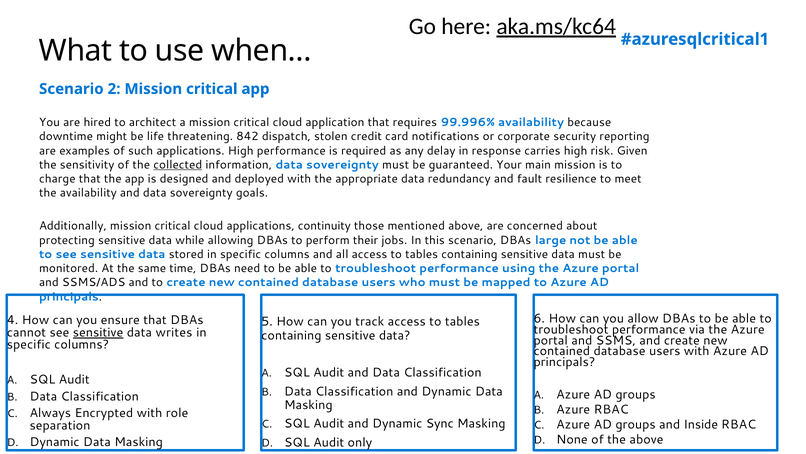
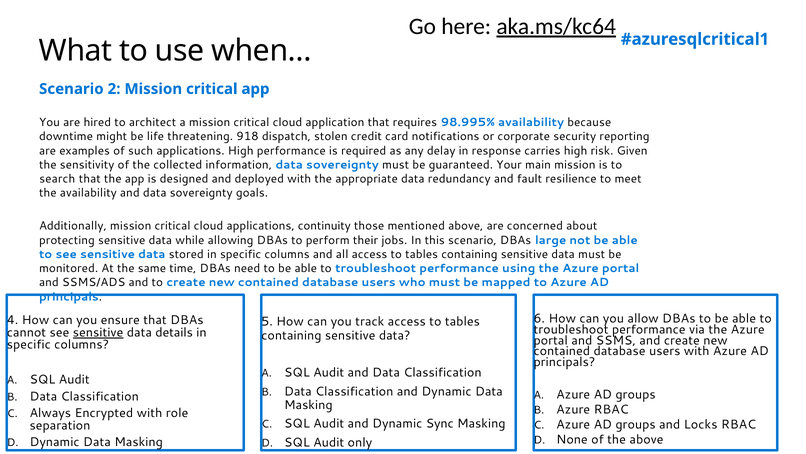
99.996%: 99.996% -> 98.995% (468, 122)
842: 842 -> 918 (248, 136)
collected underline: present -> none (178, 165)
charge: charge -> search (57, 179)
writes: writes -> details (174, 332)
Inside: Inside -> Locks (701, 424)
